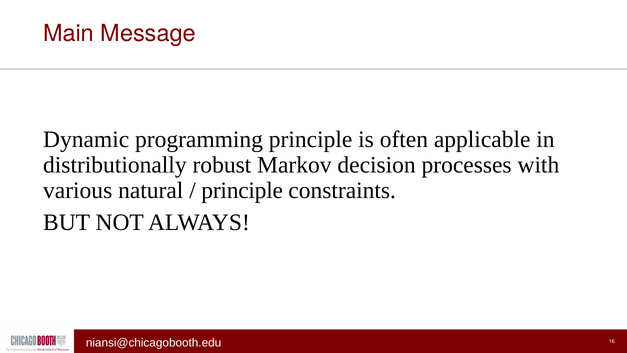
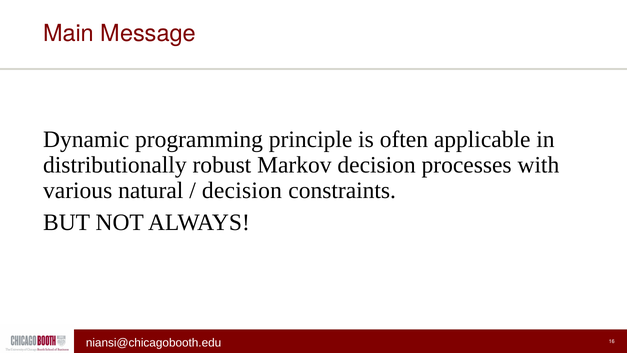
principle: principle -> decision (242, 190)
